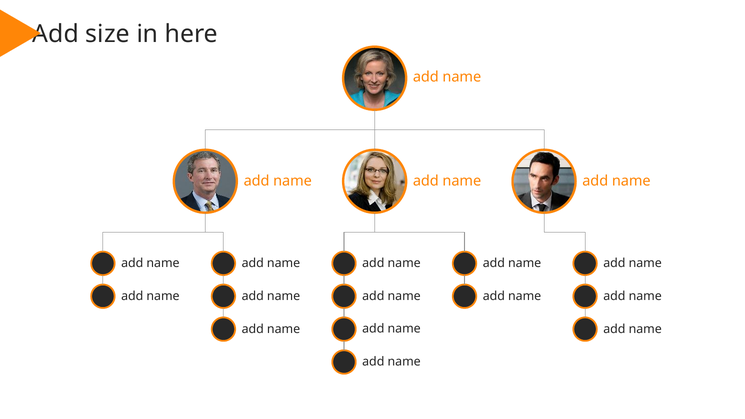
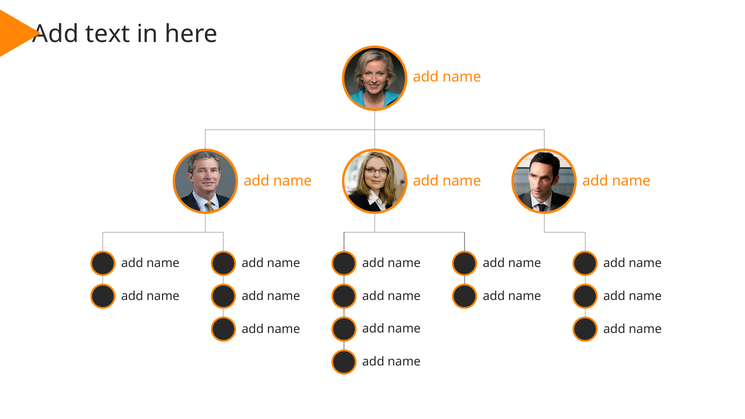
size: size -> text (108, 34)
